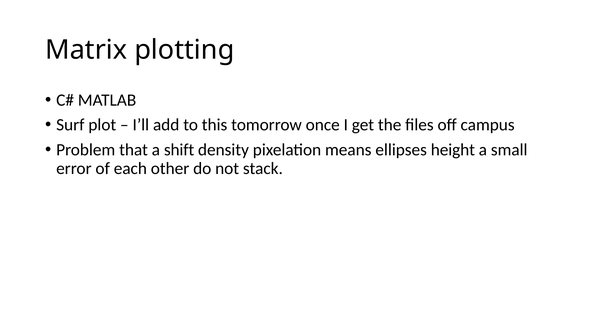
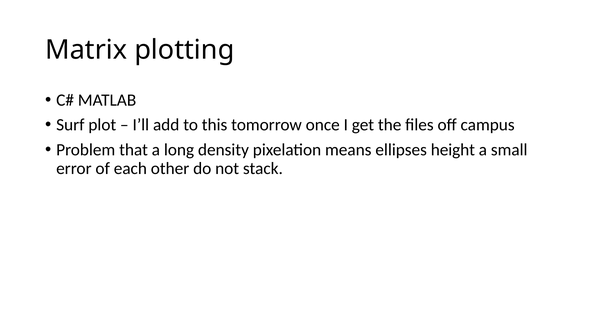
shift: shift -> long (179, 150)
